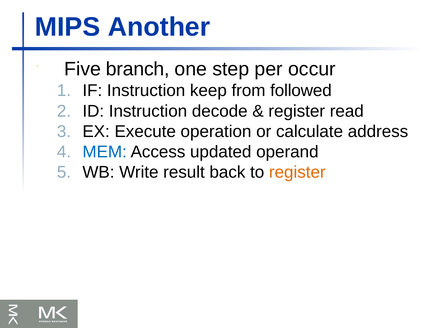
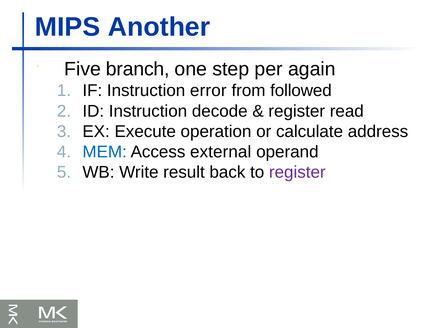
occur: occur -> again (312, 69)
keep: keep -> error (208, 91)
updated: updated -> external (221, 152)
register colour: orange -> purple (297, 172)
